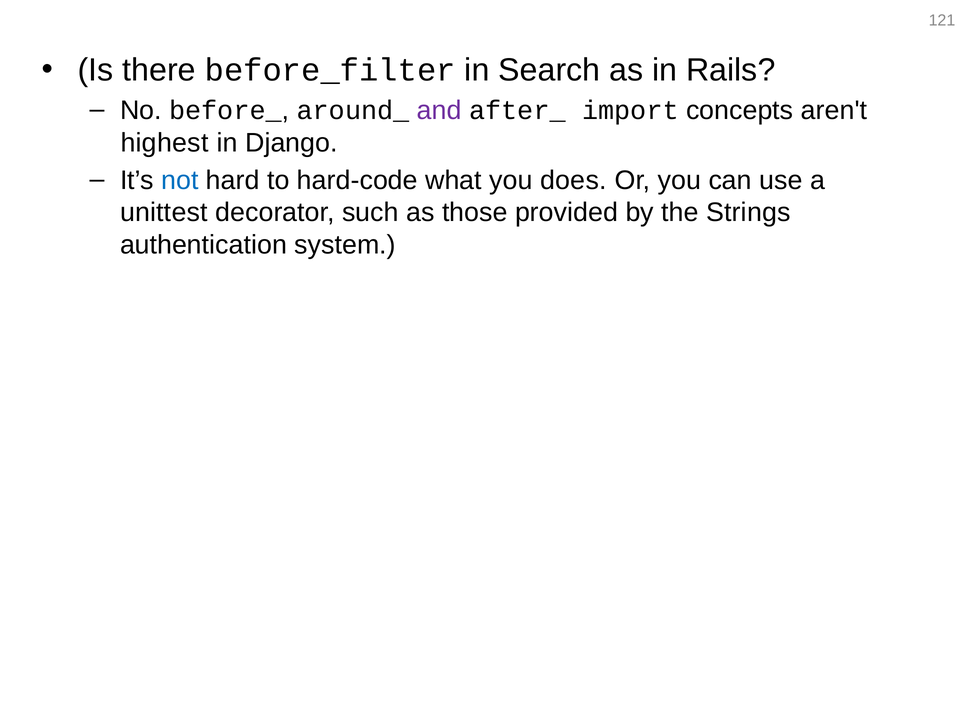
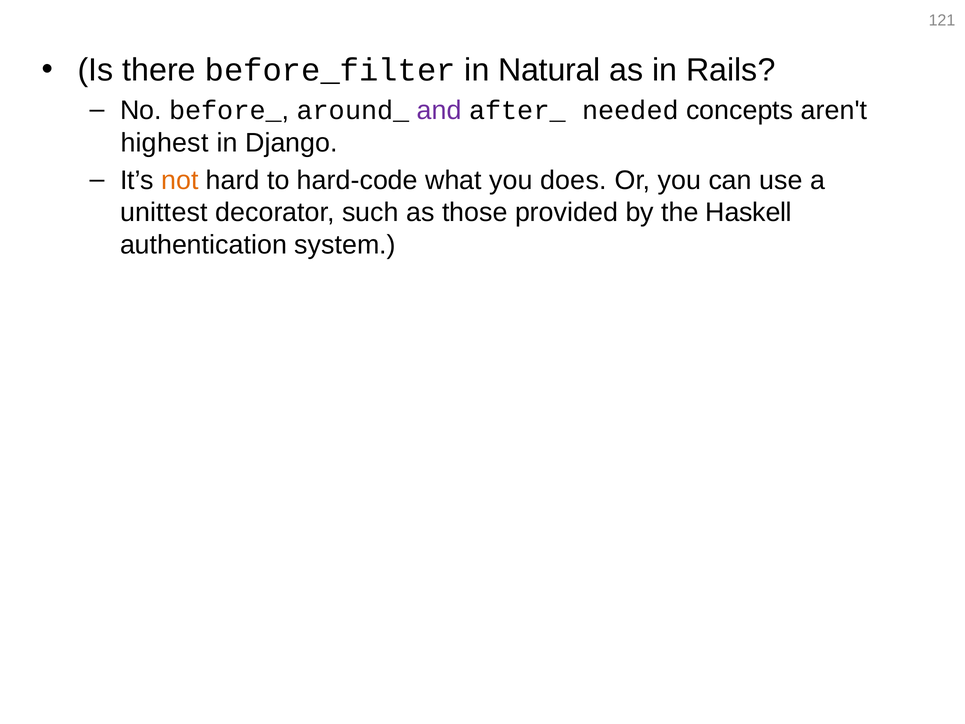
Search: Search -> Natural (549, 70)
import: import -> needed (630, 111)
not colour: blue -> orange (180, 180)
Strings: Strings -> Haskell (749, 212)
